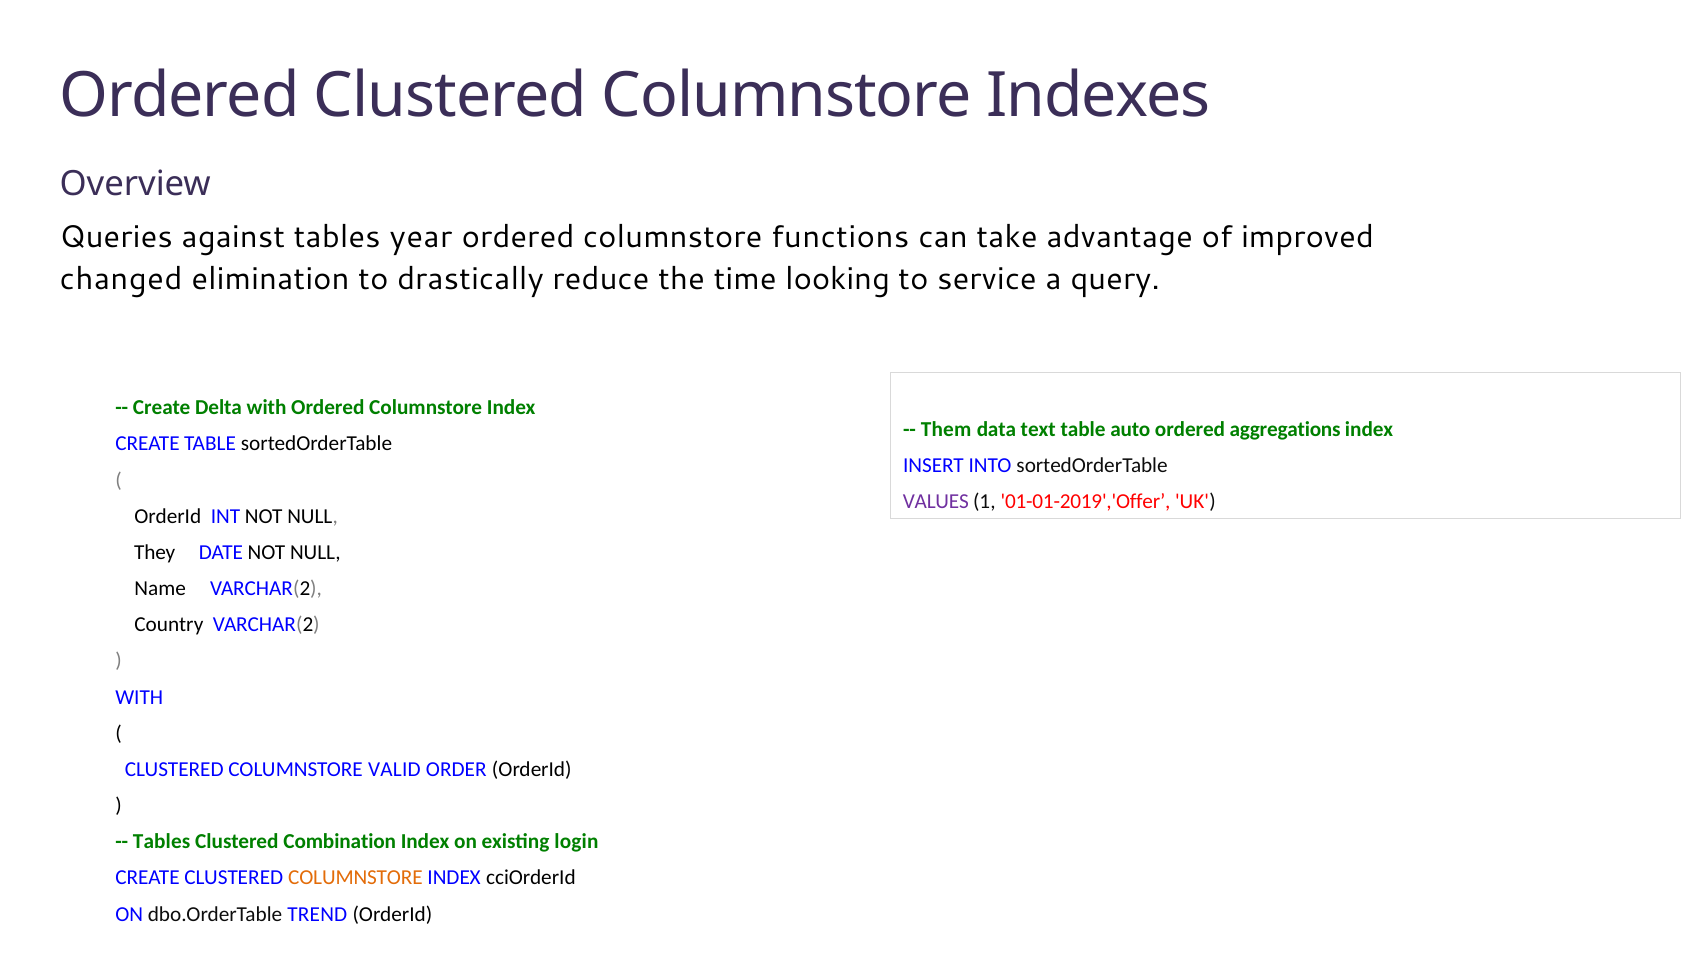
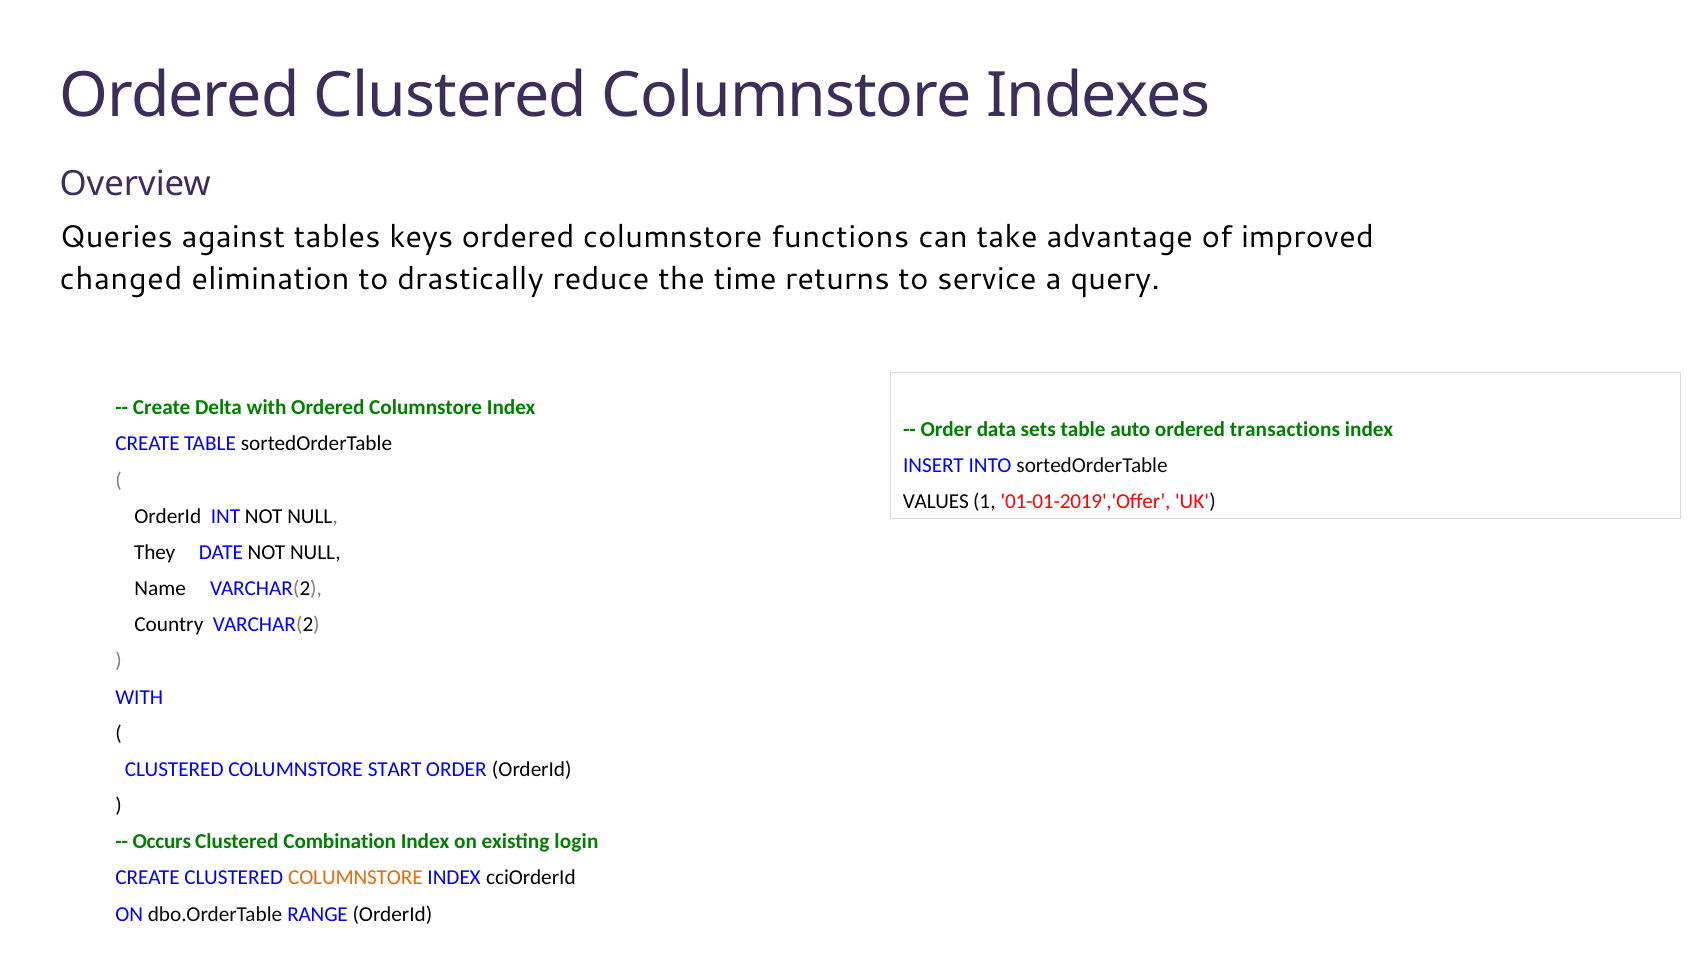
year: year -> keys (421, 238)
looking: looking -> returns (837, 279)
Them: Them -> Order (946, 429)
text: text -> sets (1038, 429)
aggregations: aggregations -> transactions (1285, 429)
VALUES colour: purple -> black (936, 502)
VALID: VALID -> START (395, 770)
Tables: Tables -> Occurs (162, 842)
TREND: TREND -> RANGE (318, 914)
